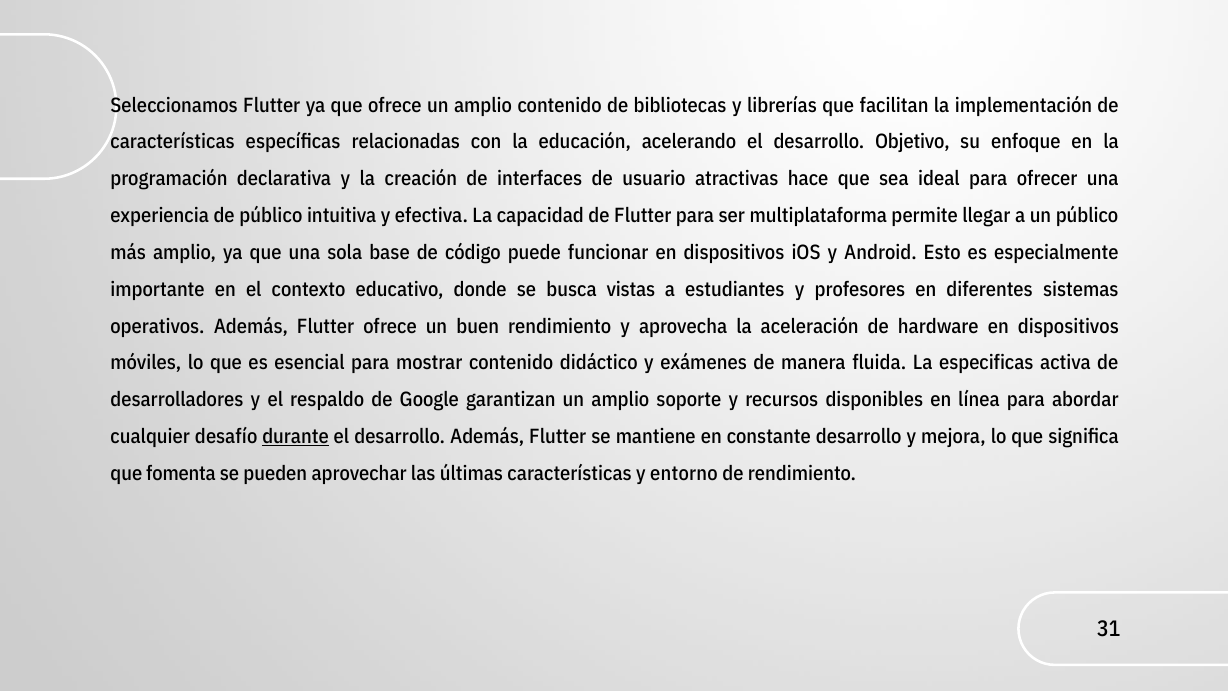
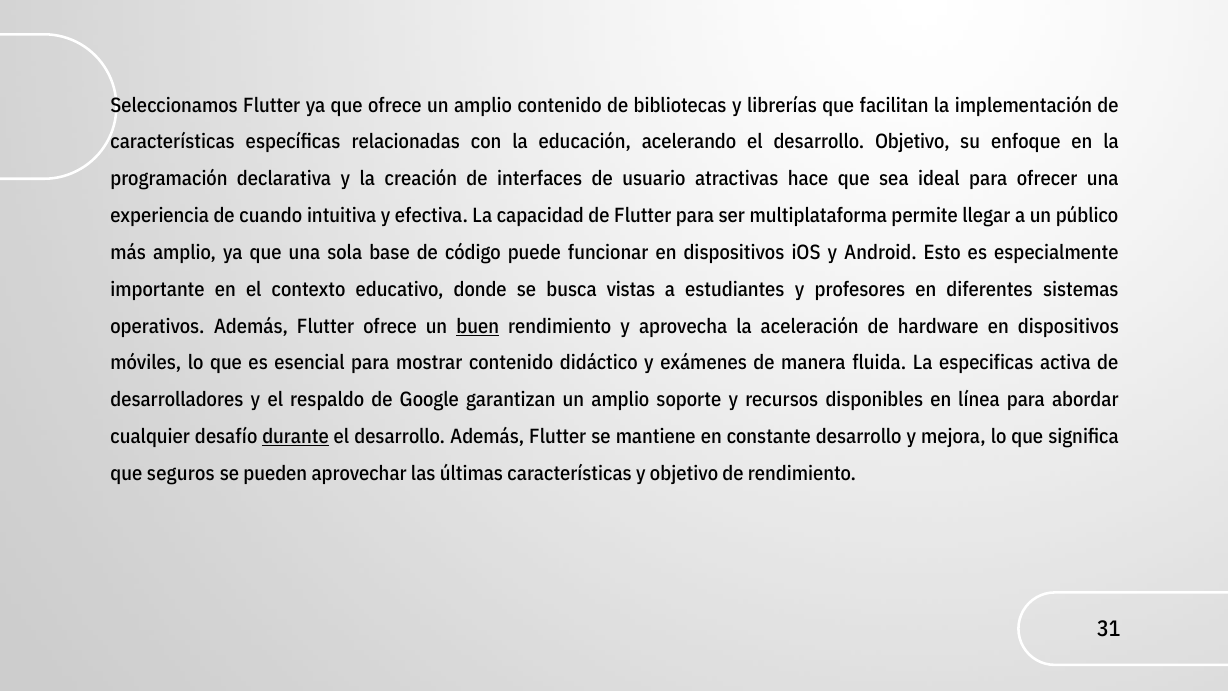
de público: público -> cuando (271, 216)
buen underline: none -> present (478, 326)
fomenta: fomenta -> seguros (181, 474)
y entorno: entorno -> objetivo (684, 474)
